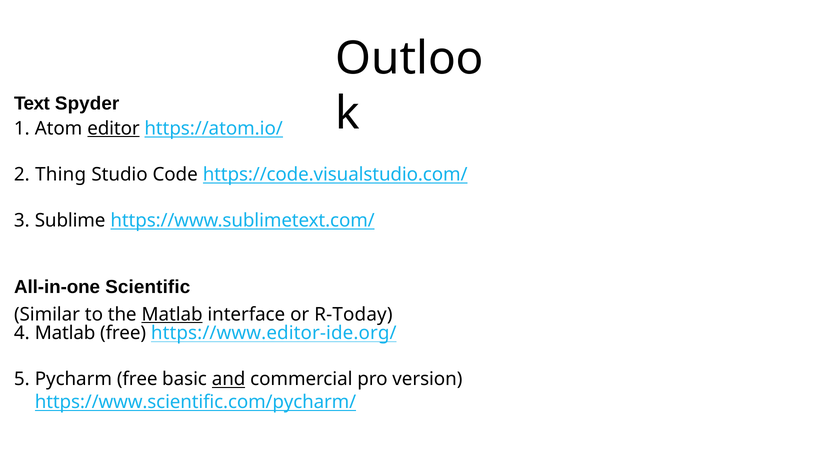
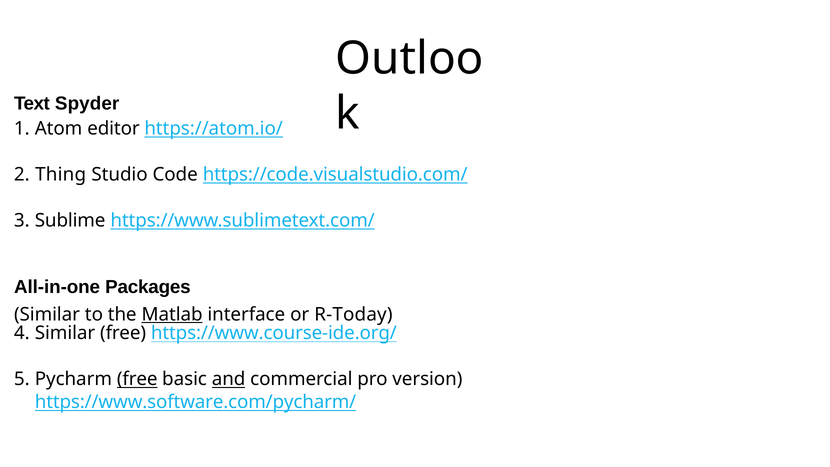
editor underline: present -> none (113, 128)
Scientific: Scientific -> Packages (148, 287)
Matlab: Matlab -> Similar (65, 333)
https://www.editor-ide.org/: https://www.editor-ide.org/ -> https://www.course-ide.org/ (274, 333)
free underline: none -> present (137, 379)
https://www.scientific.com/pycharm/: https://www.scientific.com/pycharm/ -> https://www.software.com/pycharm/ (196, 402)
